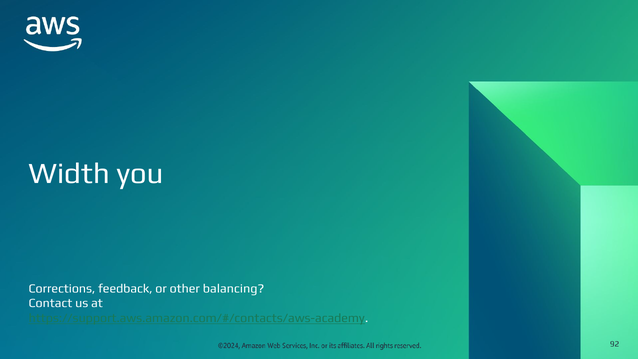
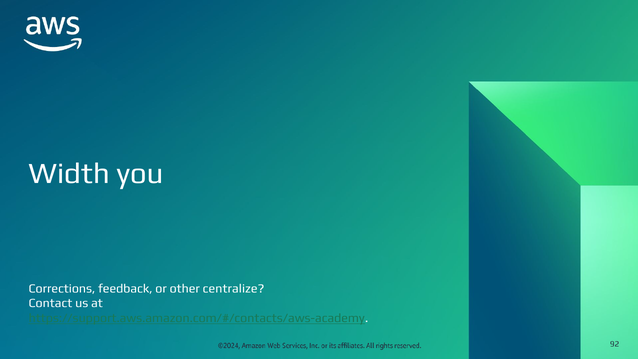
balancing: balancing -> centralize (233, 288)
